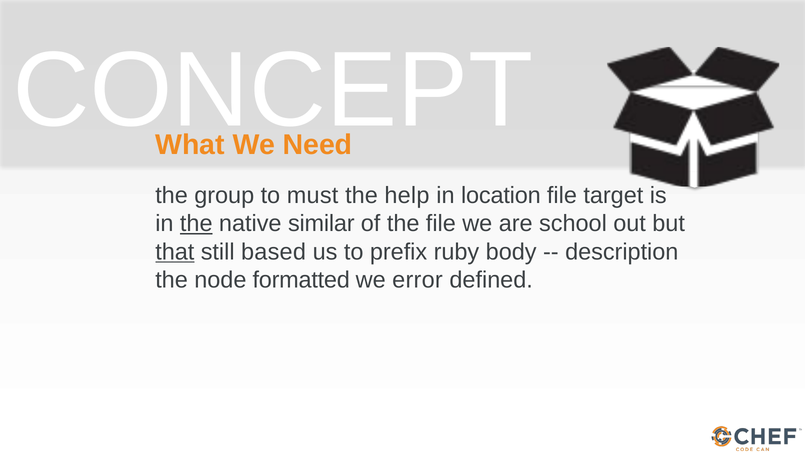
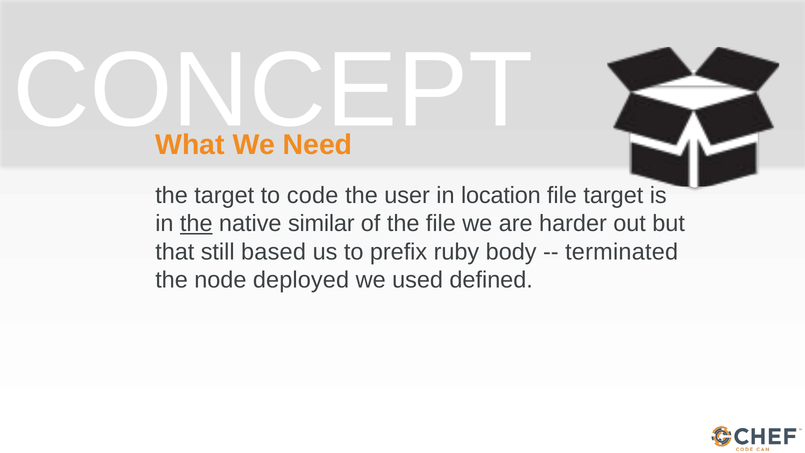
the group: group -> target (224, 195)
must: must -> code (313, 195)
help: help -> user (407, 195)
school: school -> harder (573, 224)
that underline: present -> none (175, 252)
description: description -> terminated (622, 252)
formatted: formatted -> deployed (301, 280)
error: error -> used (418, 280)
